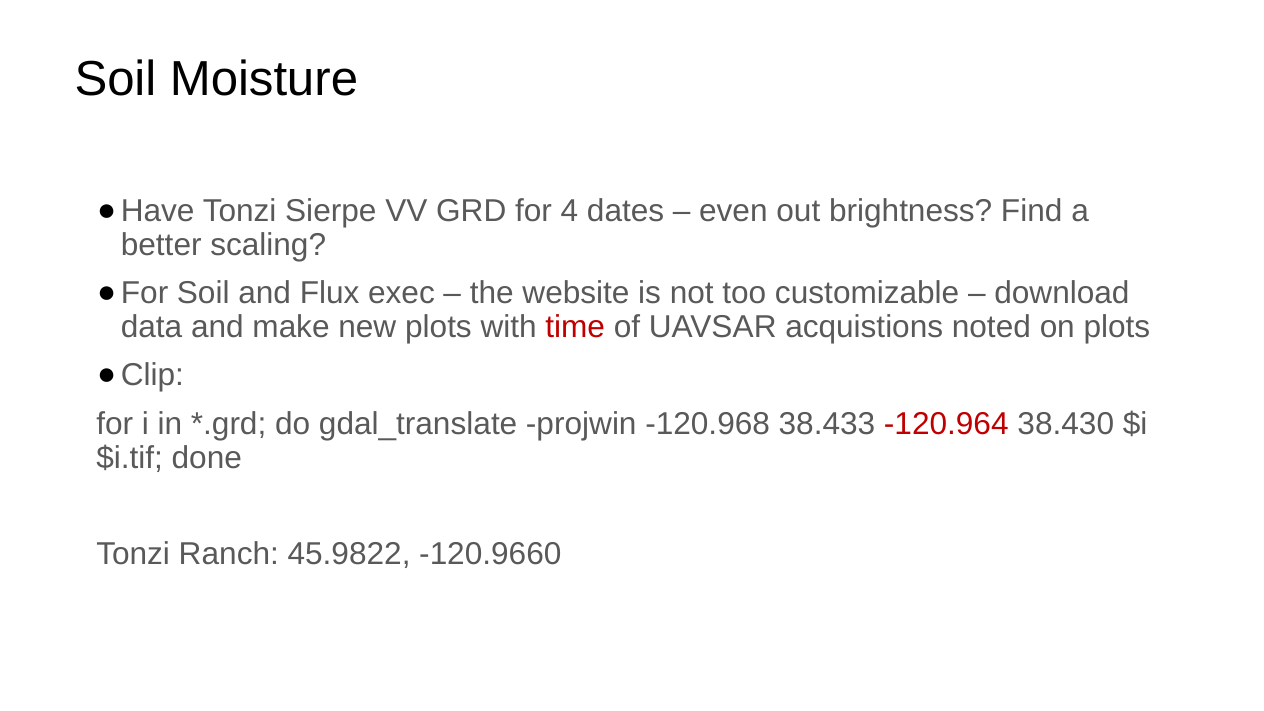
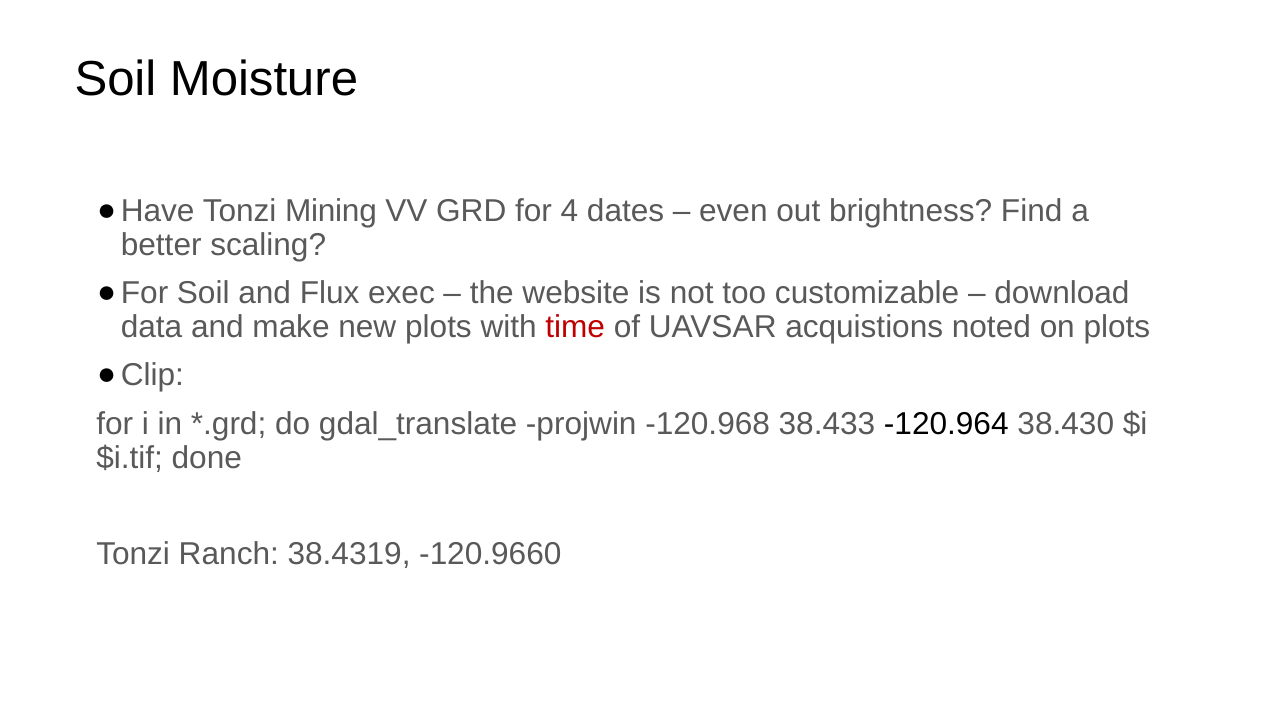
Sierpe: Sierpe -> Mining (331, 211)
-120.964 colour: red -> black (946, 424)
45.9822: 45.9822 -> 38.4319 (349, 554)
